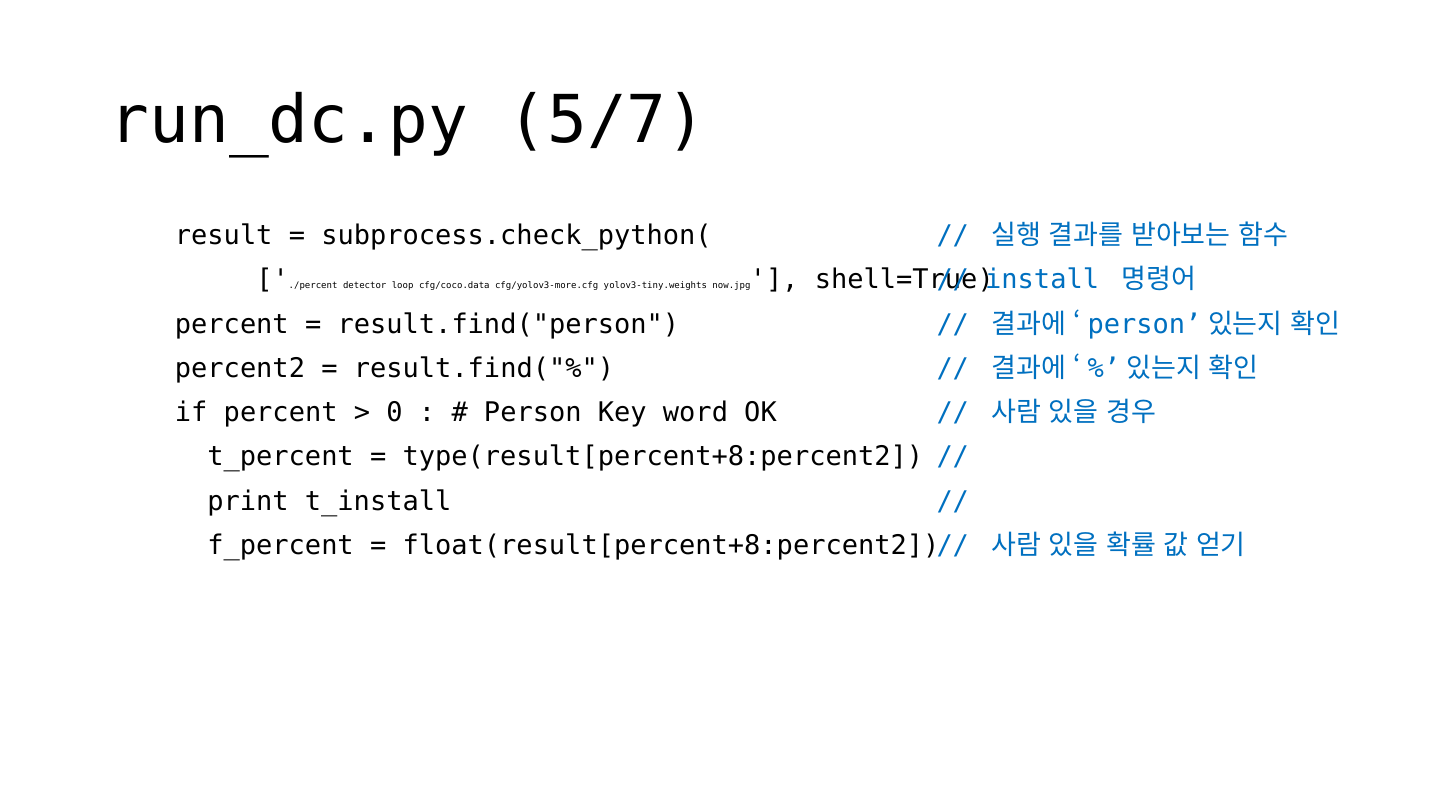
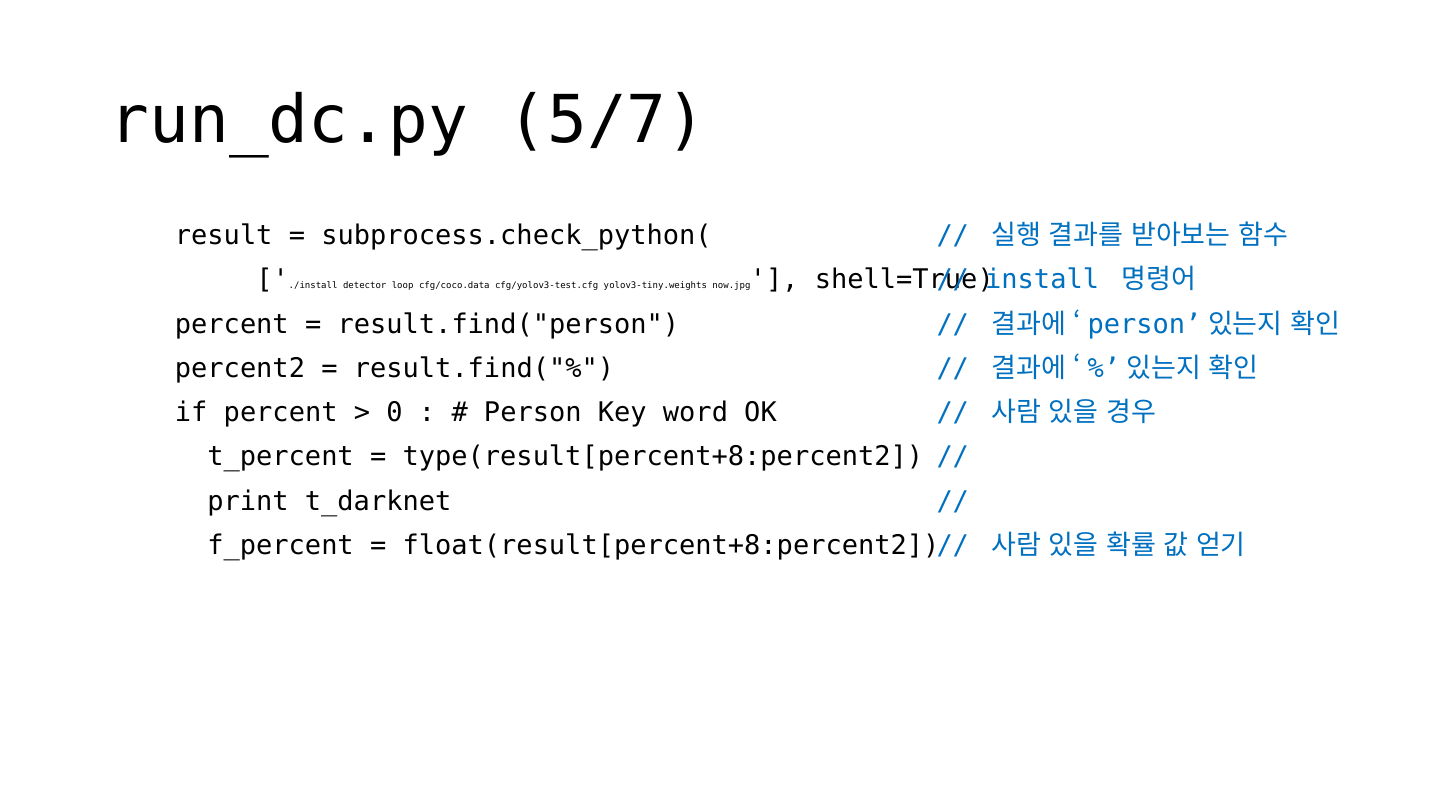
./percent: ./percent -> ./install (313, 286)
cfg/yolov3-more.cfg: cfg/yolov3-more.cfg -> cfg/yolov3-test.cfg (547, 286)
t_install: t_install -> t_darknet (378, 501)
